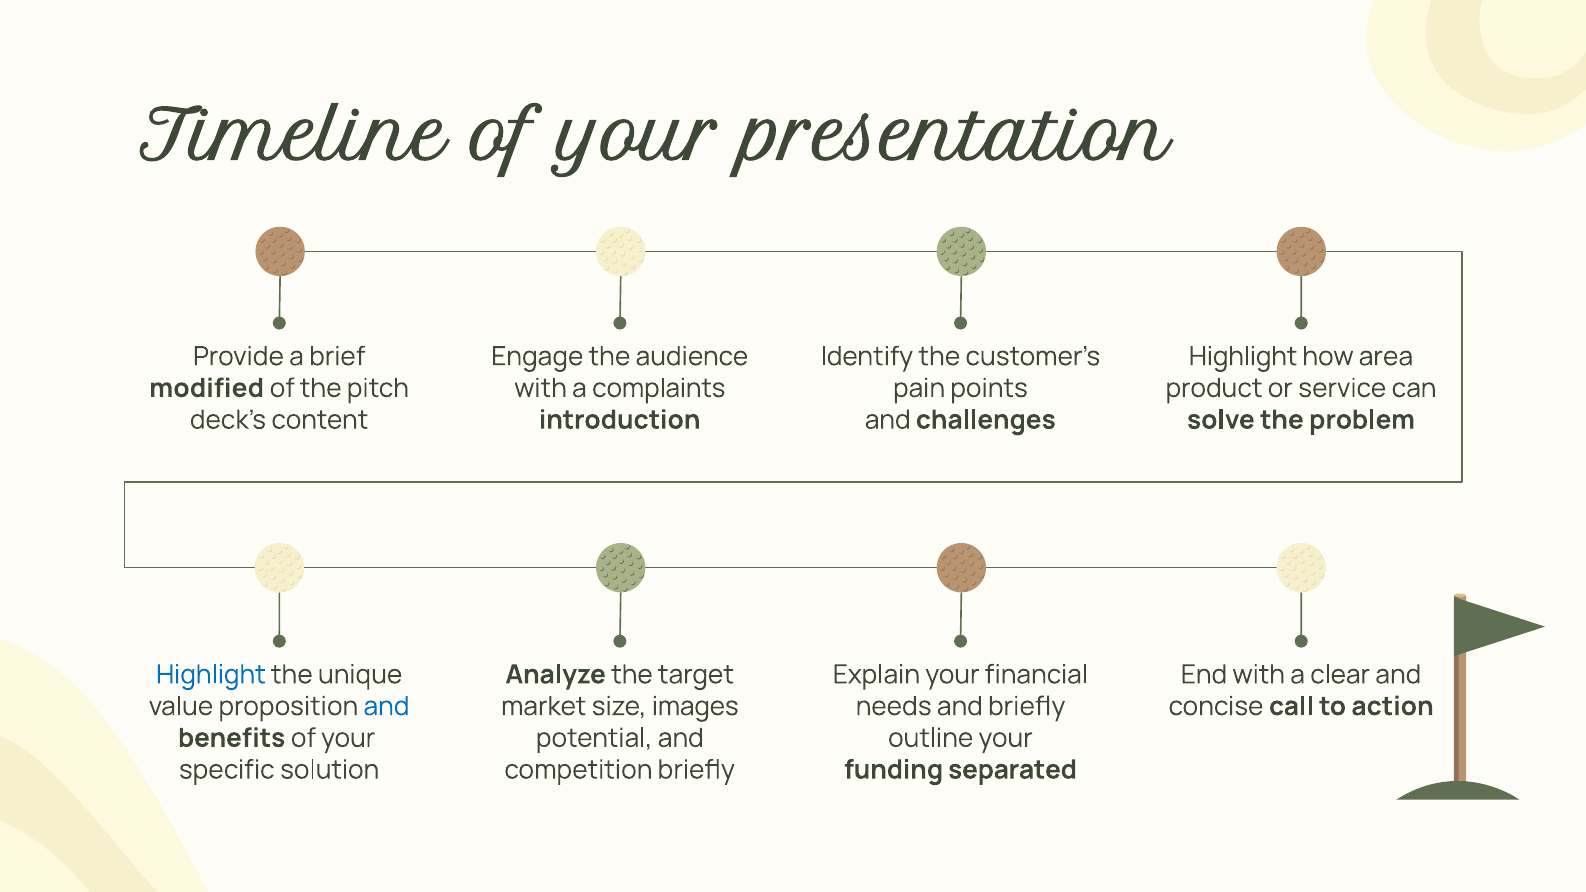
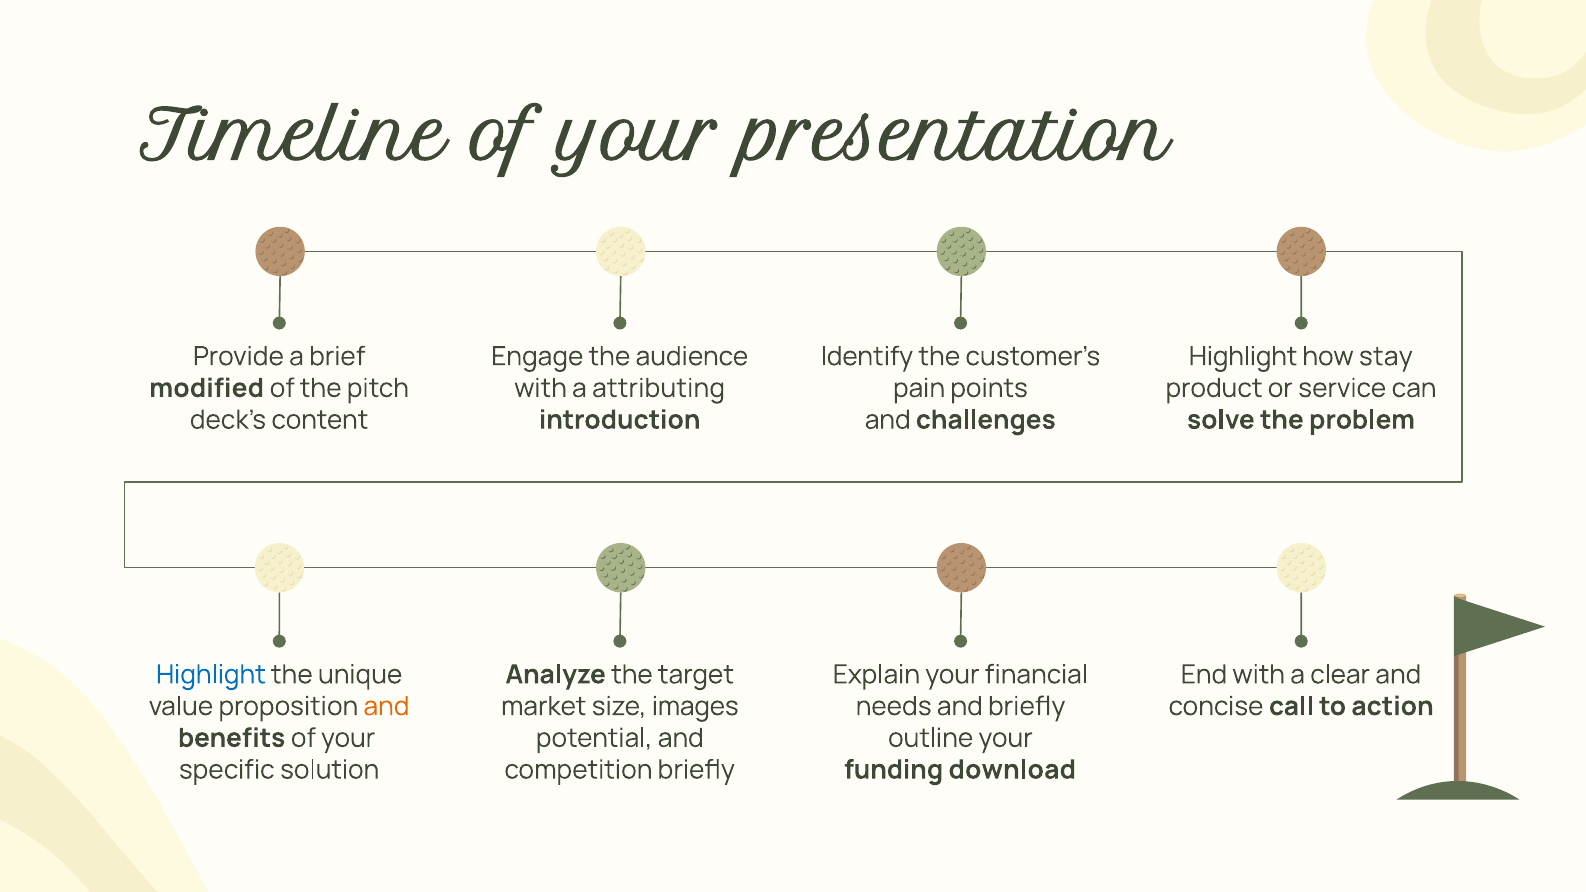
area: area -> stay (1386, 357)
complaints: complaints -> attributing (659, 388)
and colour: blue -> orange (386, 706)
separated: separated -> download (1012, 770)
